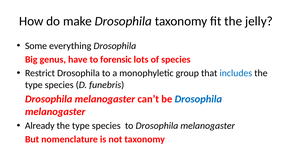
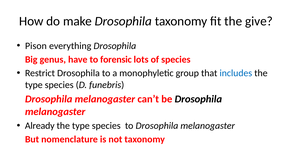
jelly: jelly -> give (259, 21)
Some: Some -> Pison (36, 46)
Drosophila colour: blue -> black (198, 99)
